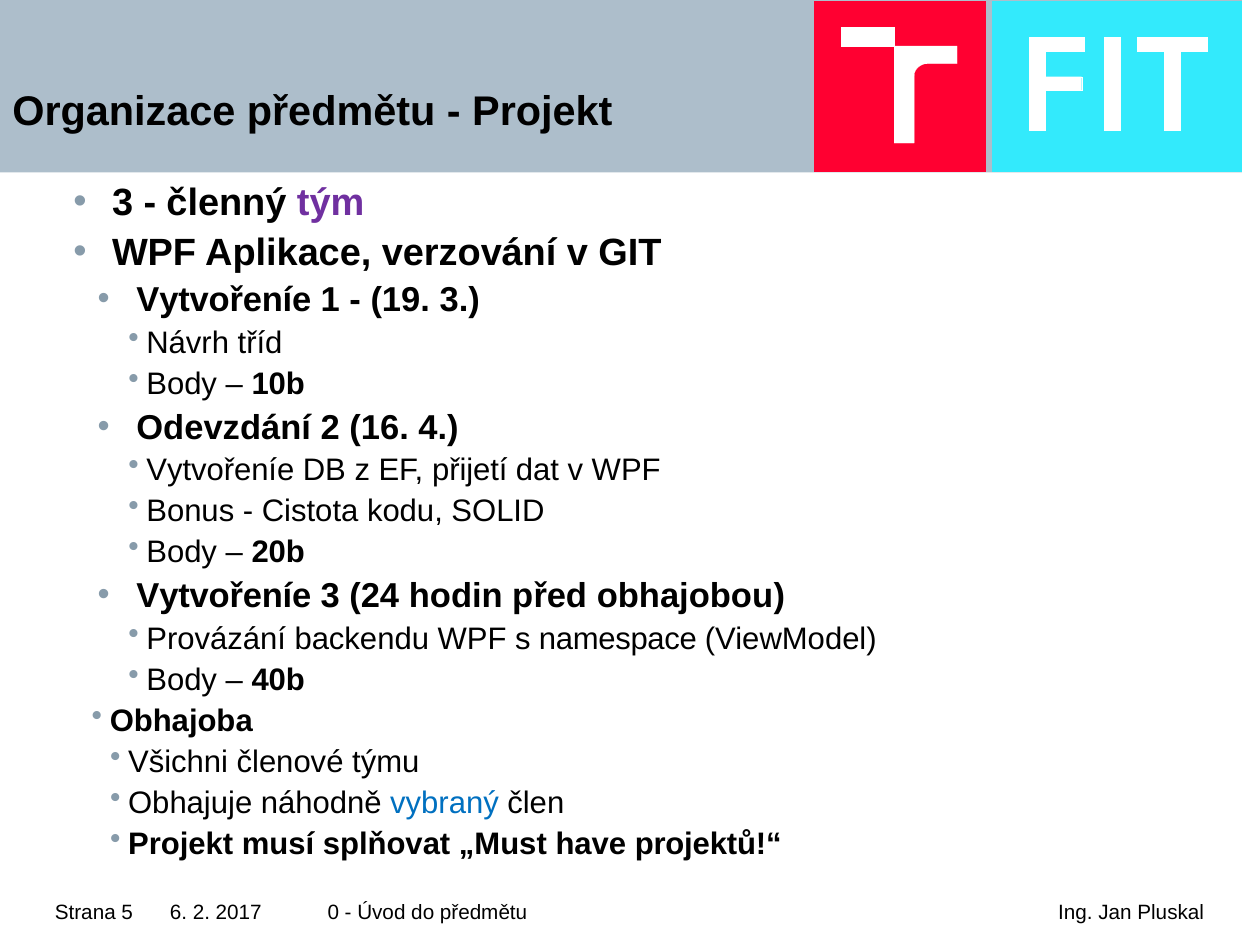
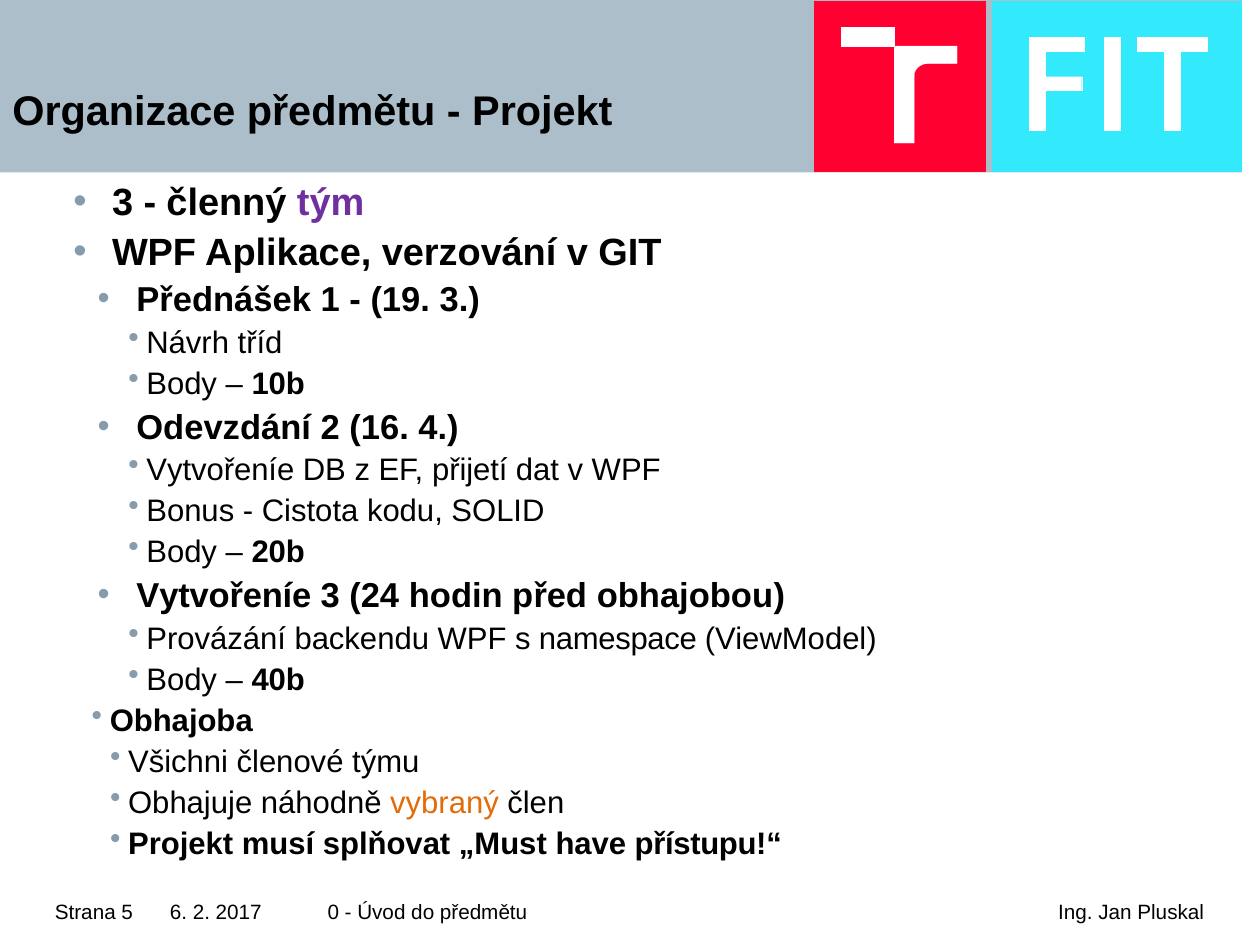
Vytvořeníe: Vytvořeníe -> Přednášek (224, 300)
vybraný colour: blue -> orange (445, 803)
projektů!“: projektů!“ -> přístupu!“ (708, 844)
